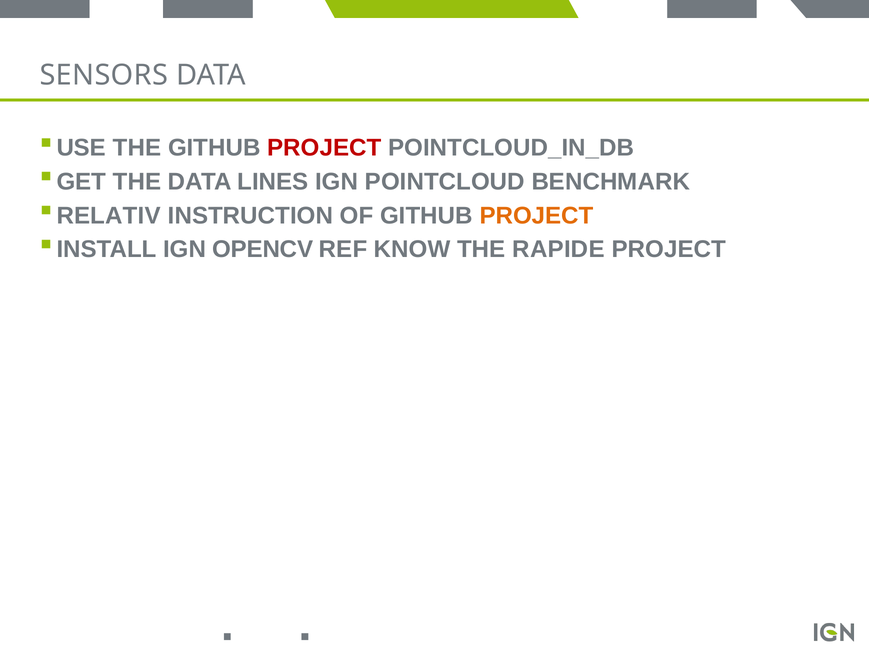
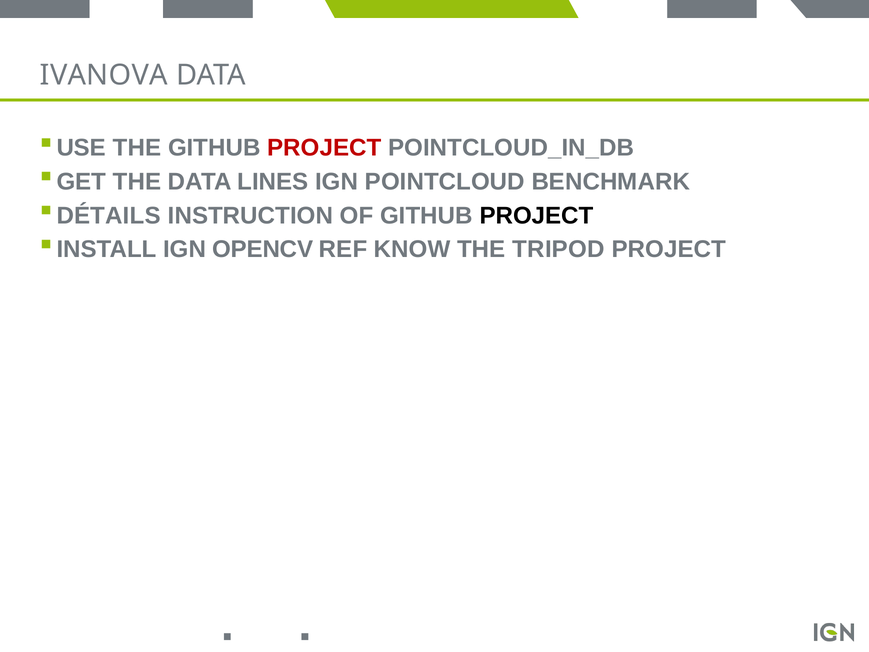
SENSORS: SENSORS -> IVANOVA (104, 75)
RELATIV: RELATIV -> DÉTAILS (109, 216)
PROJECT colour: orange -> black (537, 216)
RAPIDE: RAPIDE -> TRIPOD (559, 249)
